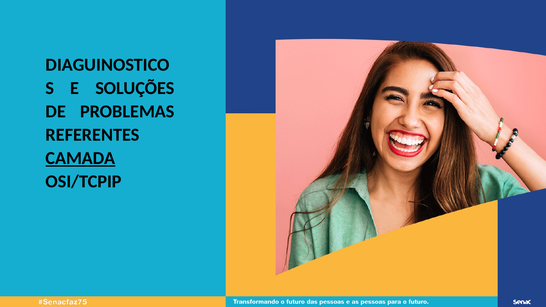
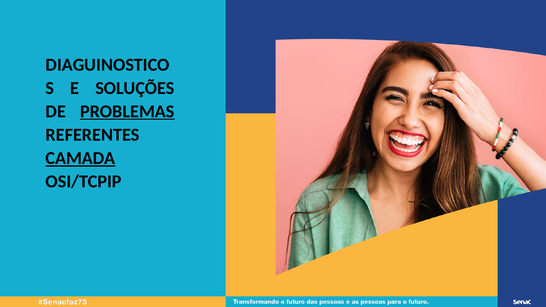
PROBLEMAS underline: none -> present (127, 112)
